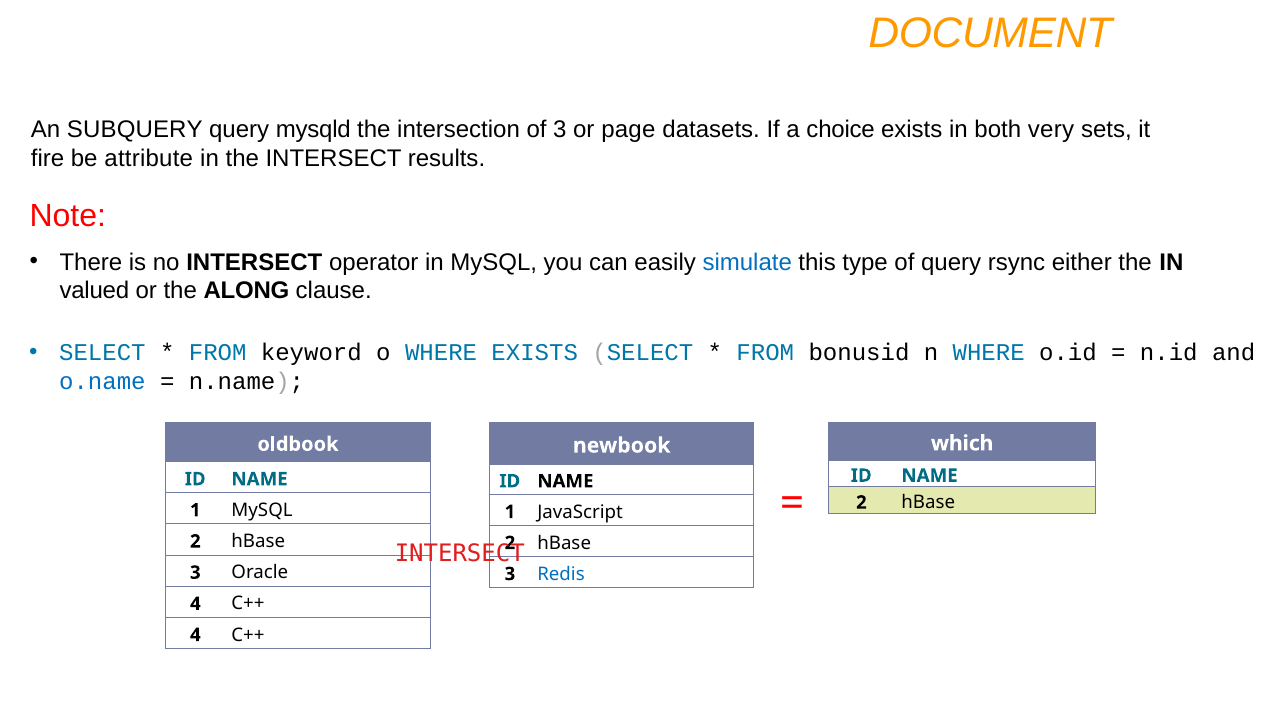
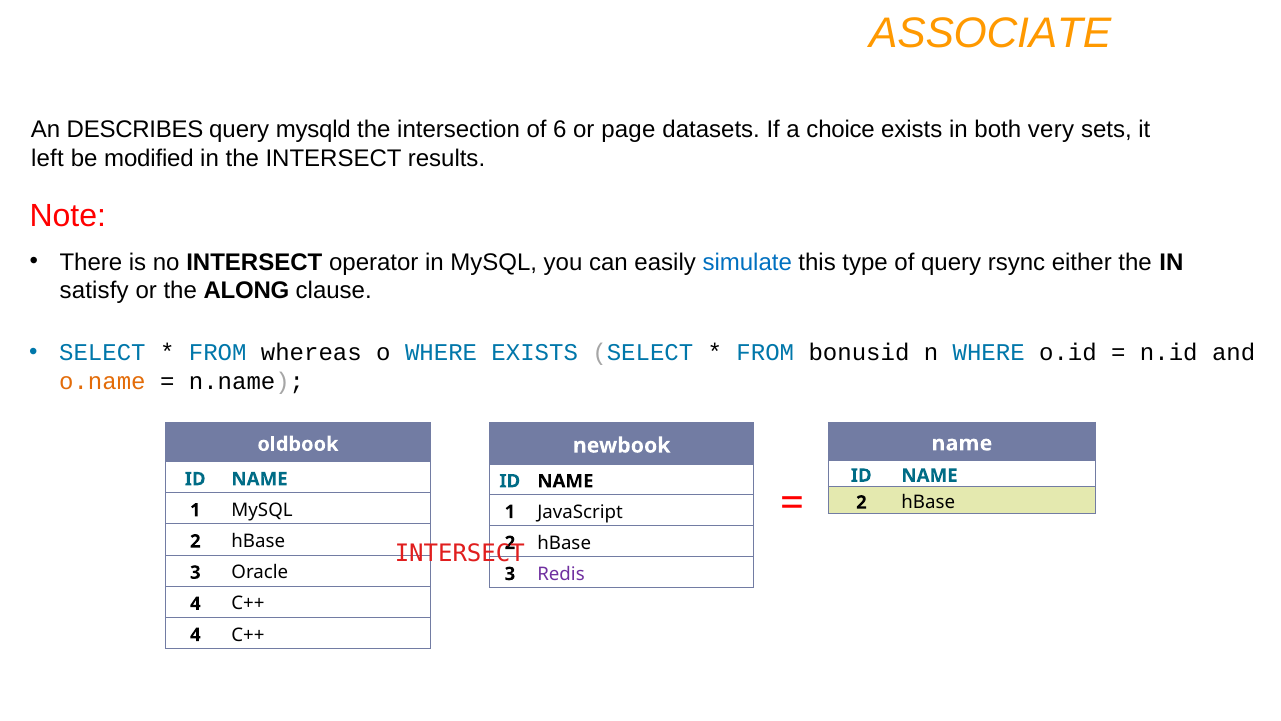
DOCUMENT: DOCUMENT -> ASSOCIATE (990, 33)
SUBQUERY: SUBQUERY -> DESCRIBES (135, 130)
of 3: 3 -> 6 (560, 130)
fire: fire -> left (47, 159)
attribute: attribute -> modified (149, 159)
valued: valued -> satisfy (94, 291)
keyword: keyword -> whereas (311, 352)
o.name colour: blue -> orange (102, 381)
which: which -> name (962, 443)
Redis colour: blue -> purple (561, 574)
